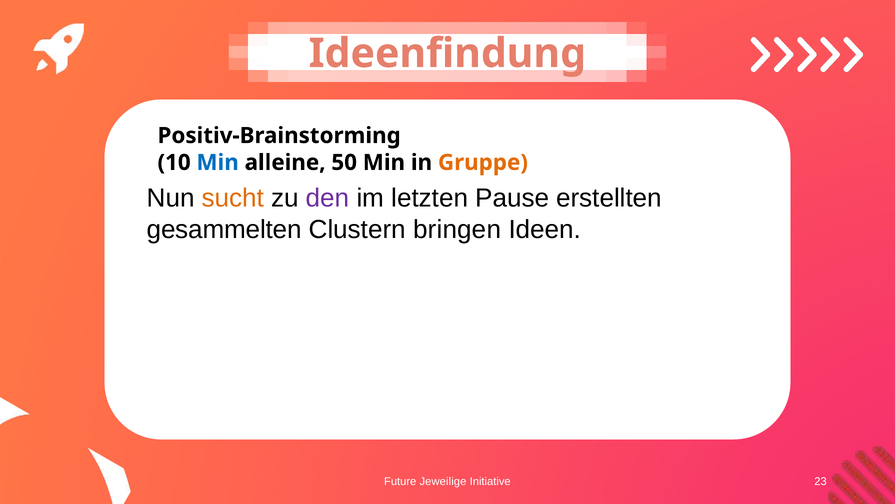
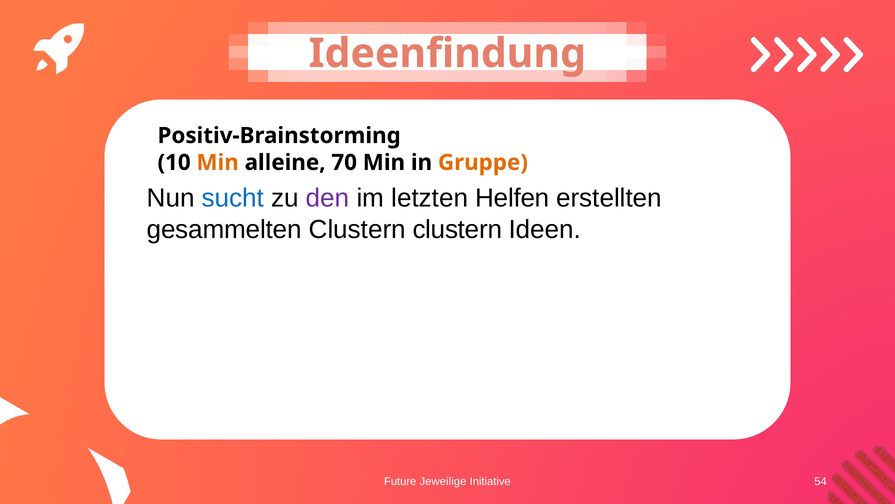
Min colour: blue -> orange (218, 162)
50: 50 -> 70 (344, 162)
sucht colour: orange -> blue (233, 198)
Pause: Pause -> Helfen (512, 198)
Clustern bringen: bringen -> clustern (457, 229)
23: 23 -> 54 (821, 481)
